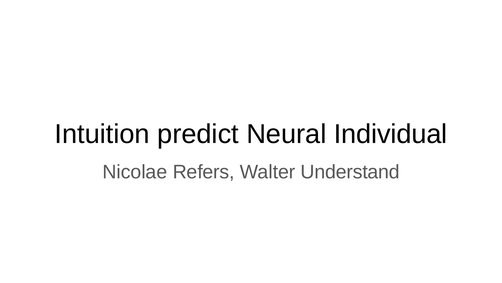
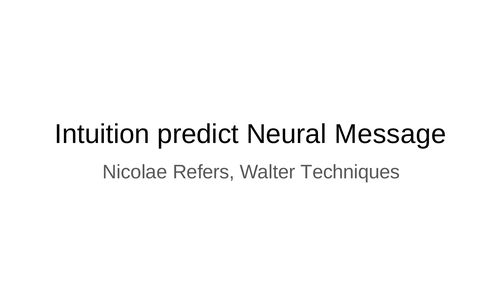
Individual: Individual -> Message (390, 134)
Understand: Understand -> Techniques (350, 172)
